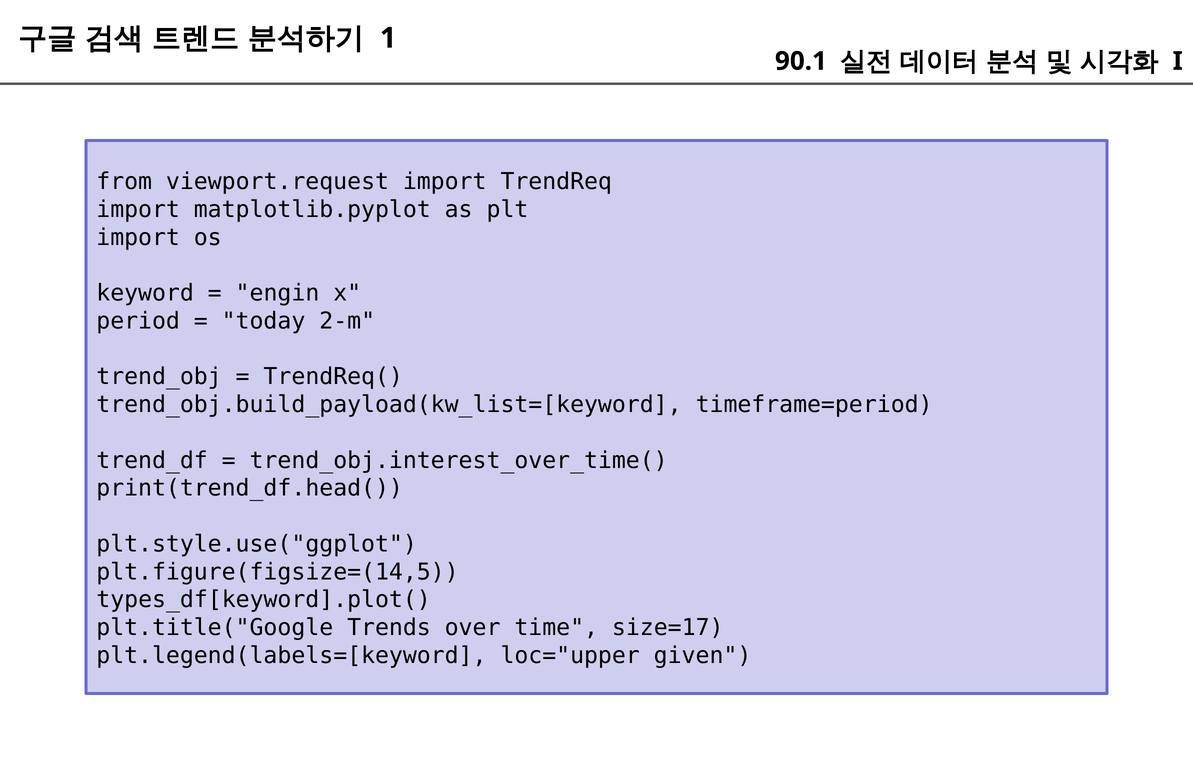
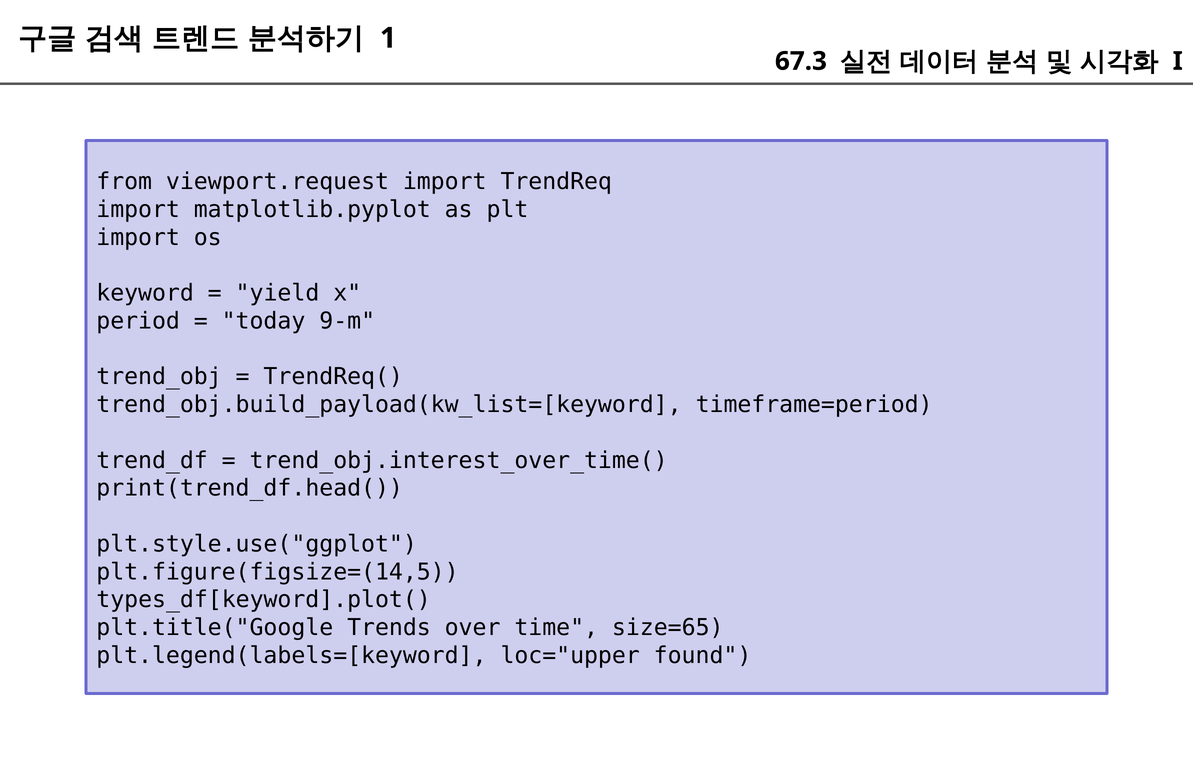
90.1: 90.1 -> 67.3 (801, 61)
engin: engin -> yield (277, 293)
2-m: 2-m -> 9-m (347, 321)
size=17: size=17 -> size=65 (668, 627)
given: given -> found (703, 655)
